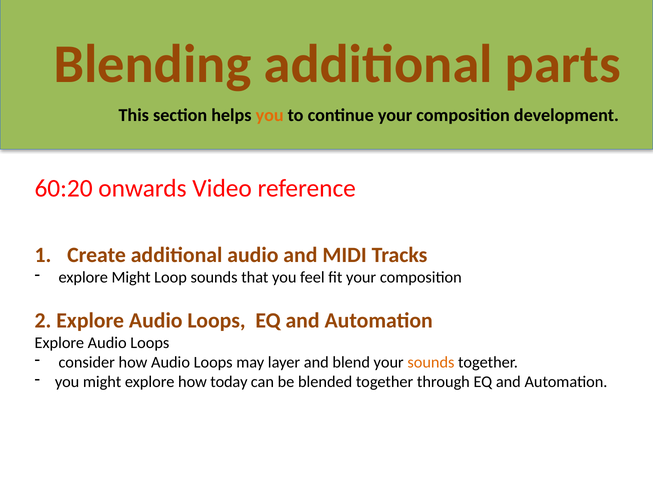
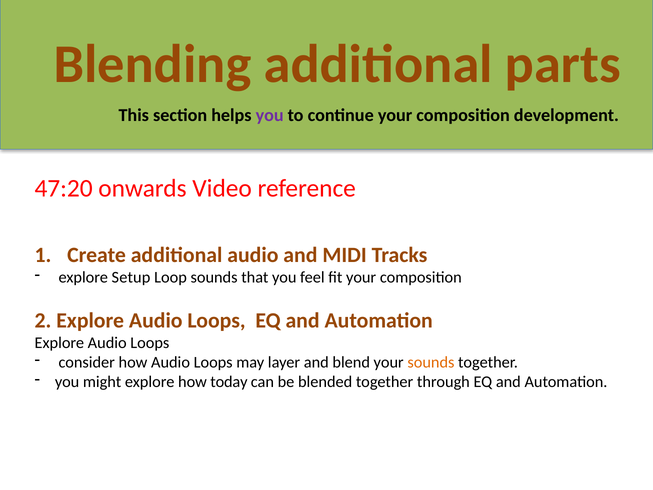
you colour: orange -> purple (270, 115)
60:20: 60:20 -> 47:20 (64, 188)
explore Might: Might -> Setup (131, 277)
